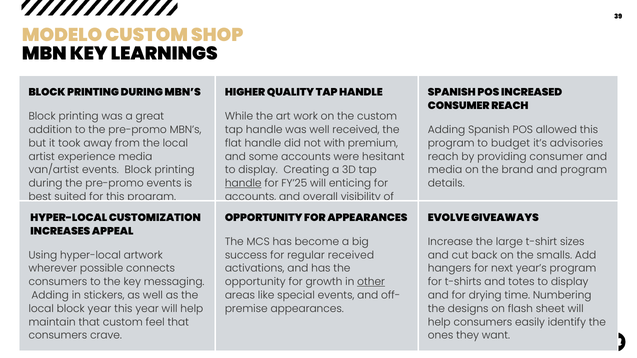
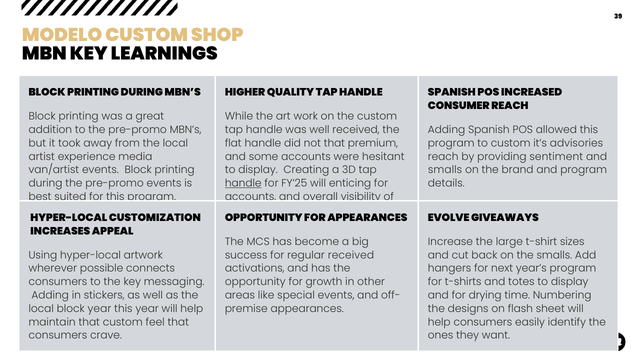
not with: with -> that (334, 143)
to budget: budget -> custom (511, 143)
providing consumer: consumer -> sentiment (556, 157)
media: media -> smalls (445, 170)
other underline: present -> none (371, 282)
